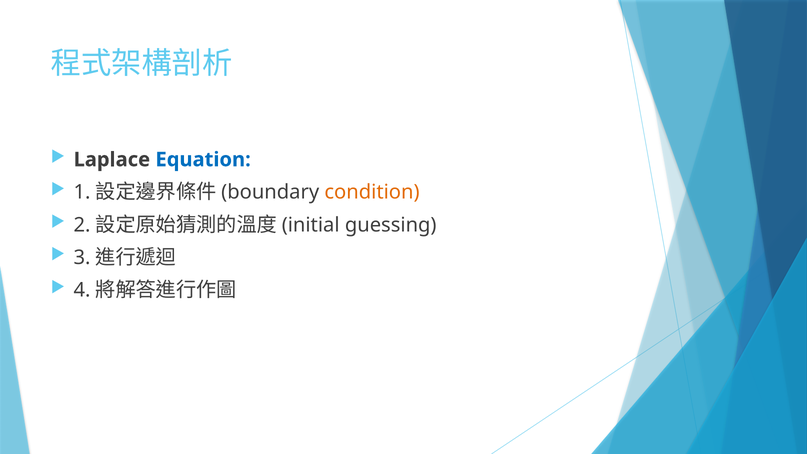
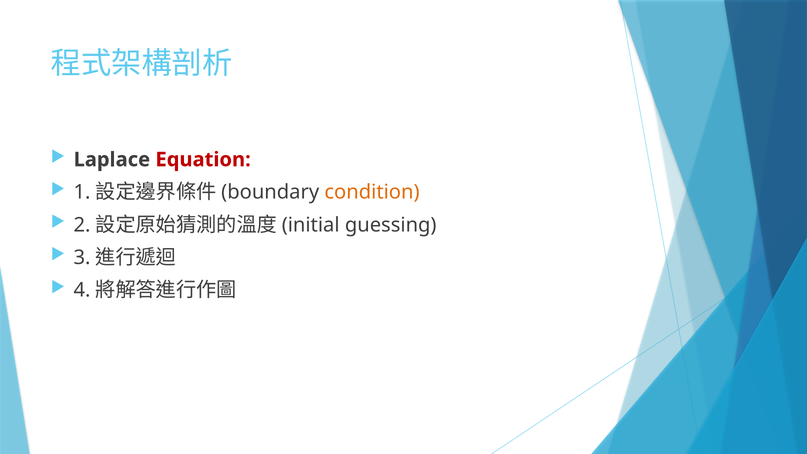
Equation colour: blue -> red (203, 160)
